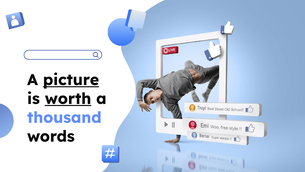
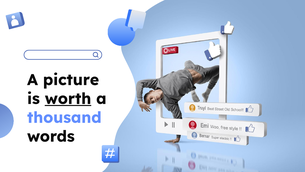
picture underline: present -> none (71, 80)
